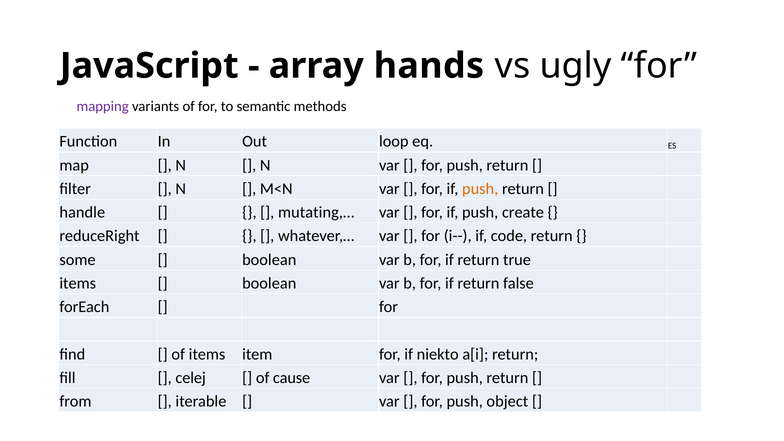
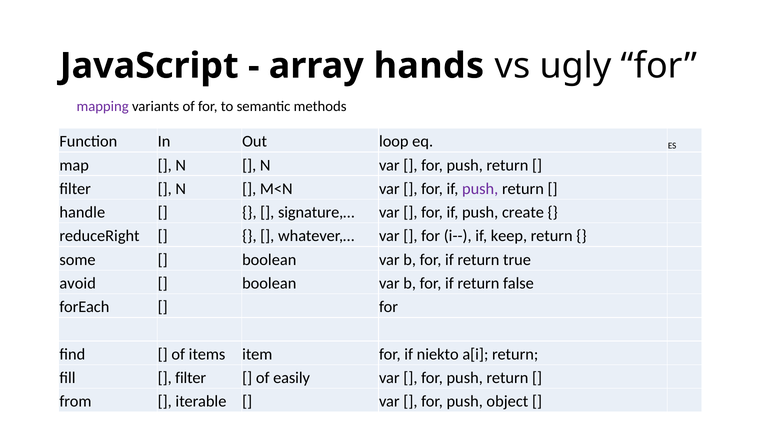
push colour: orange -> purple (480, 189)
mutating,…: mutating,… -> signature,… (316, 212)
code: code -> keep (509, 236)
items: items -> avoid (78, 283)
celej: celej -> filter (191, 378)
cause: cause -> easily (292, 378)
